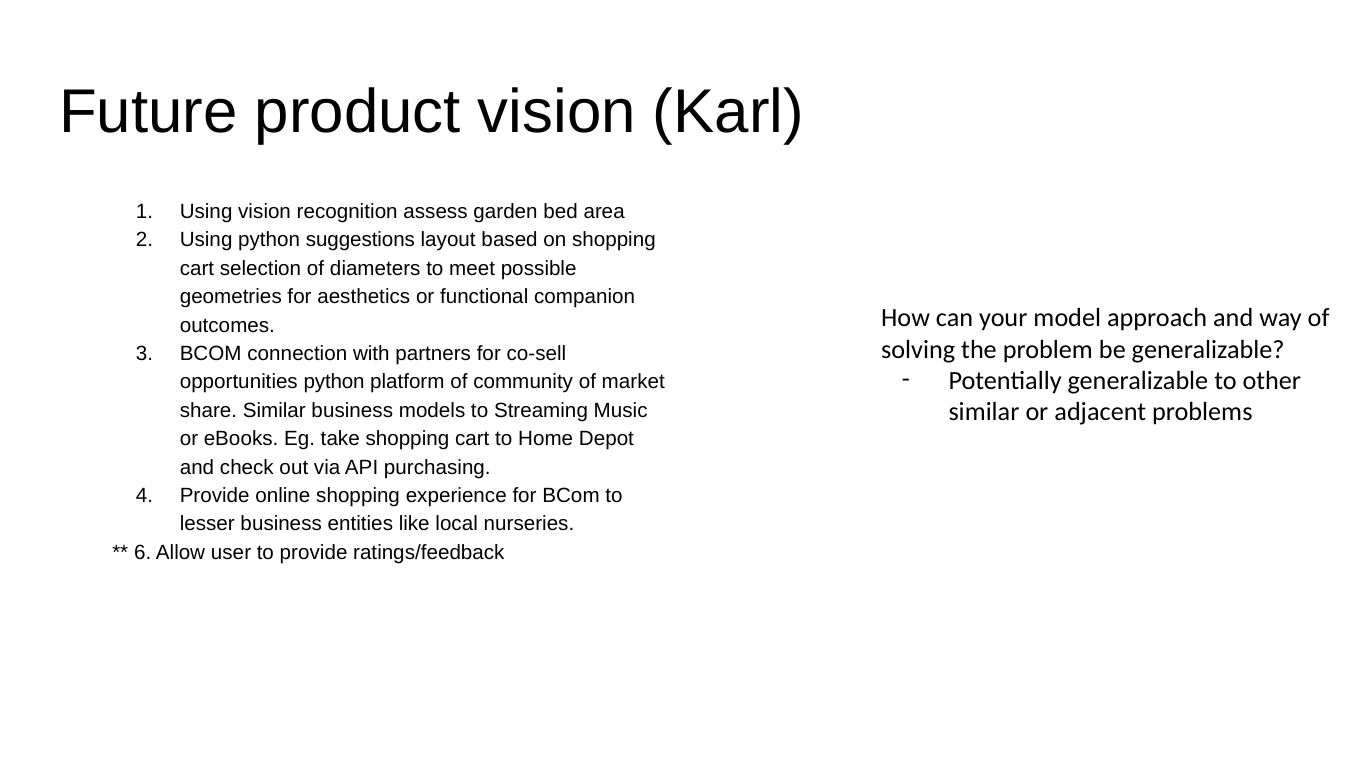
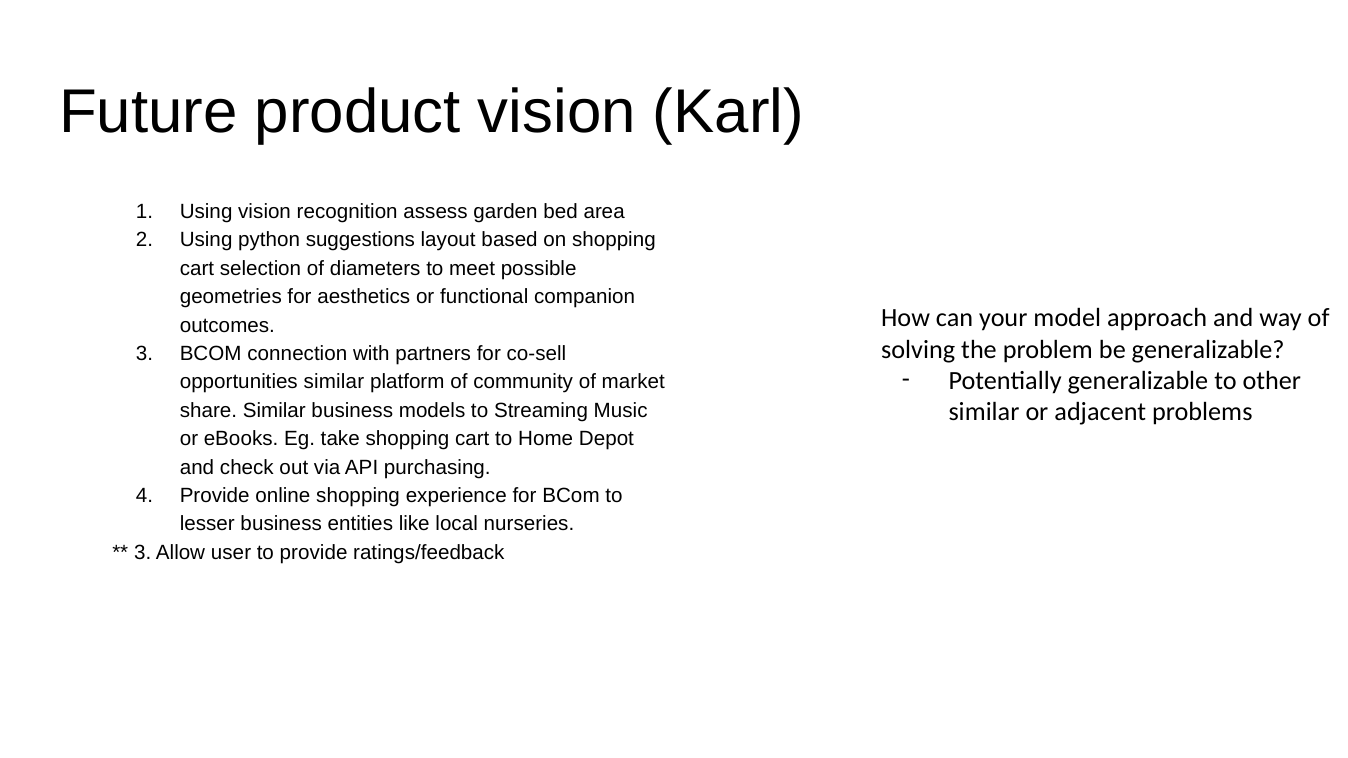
opportunities python: python -> similar (334, 382)
6: 6 -> 3 (143, 553)
